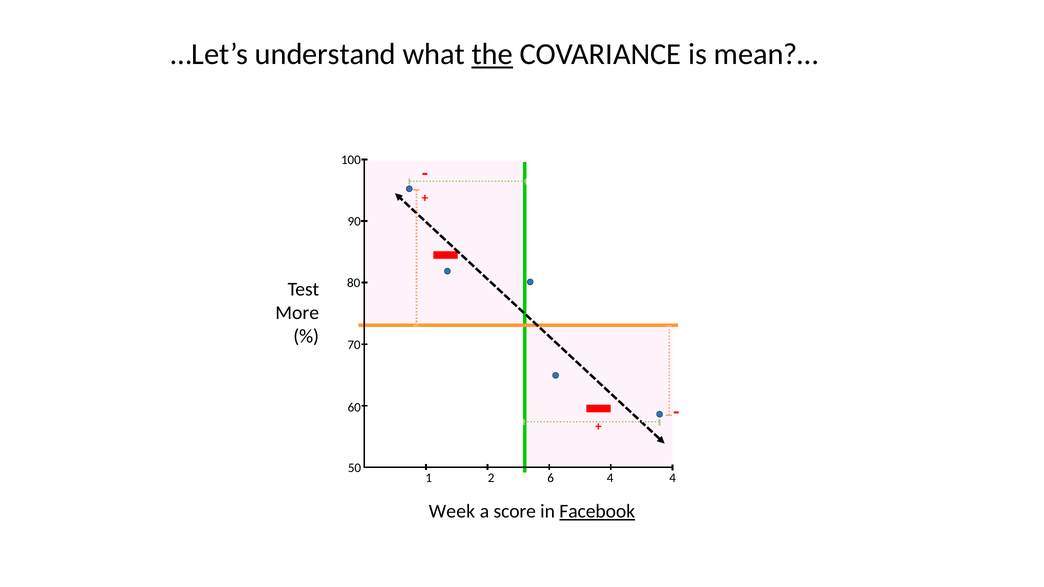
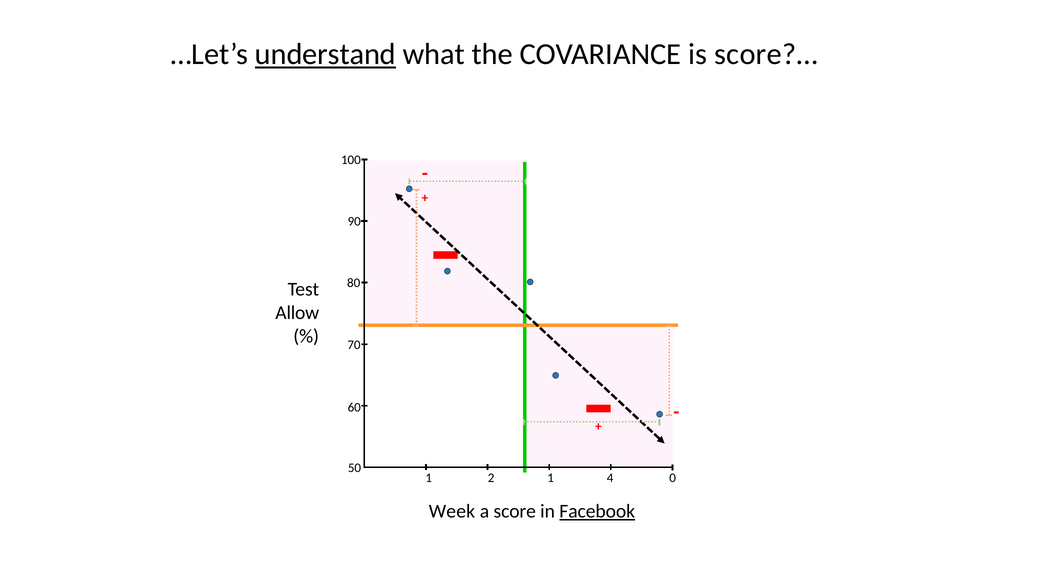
understand underline: none -> present (325, 54)
the underline: present -> none (492, 54)
mean?…: mean?… -> score?… (766, 54)
More: More -> Allow (297, 313)
2 6: 6 -> 1 (551, 478)
4 4: 4 -> 0 (673, 478)
